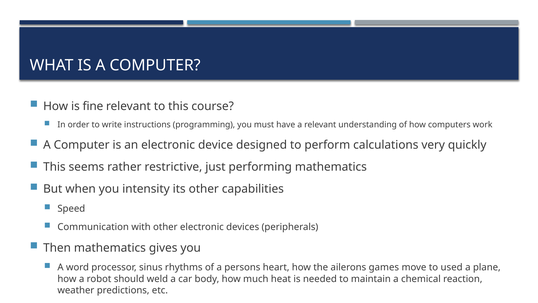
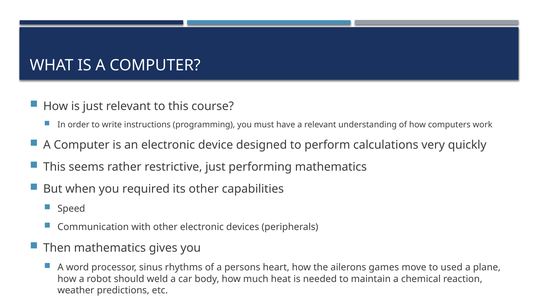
is fine: fine -> just (93, 106)
intensity: intensity -> required (146, 189)
